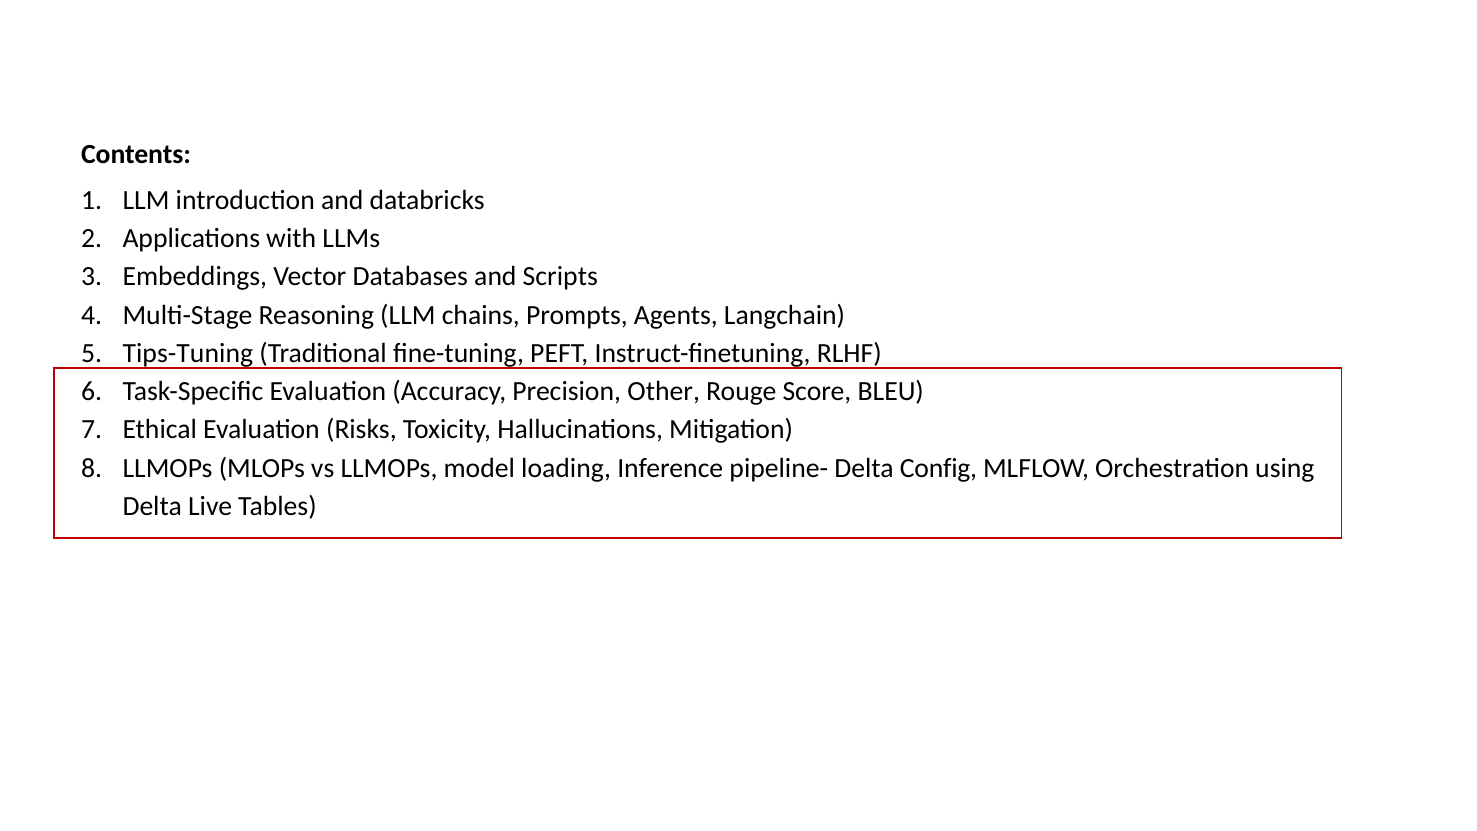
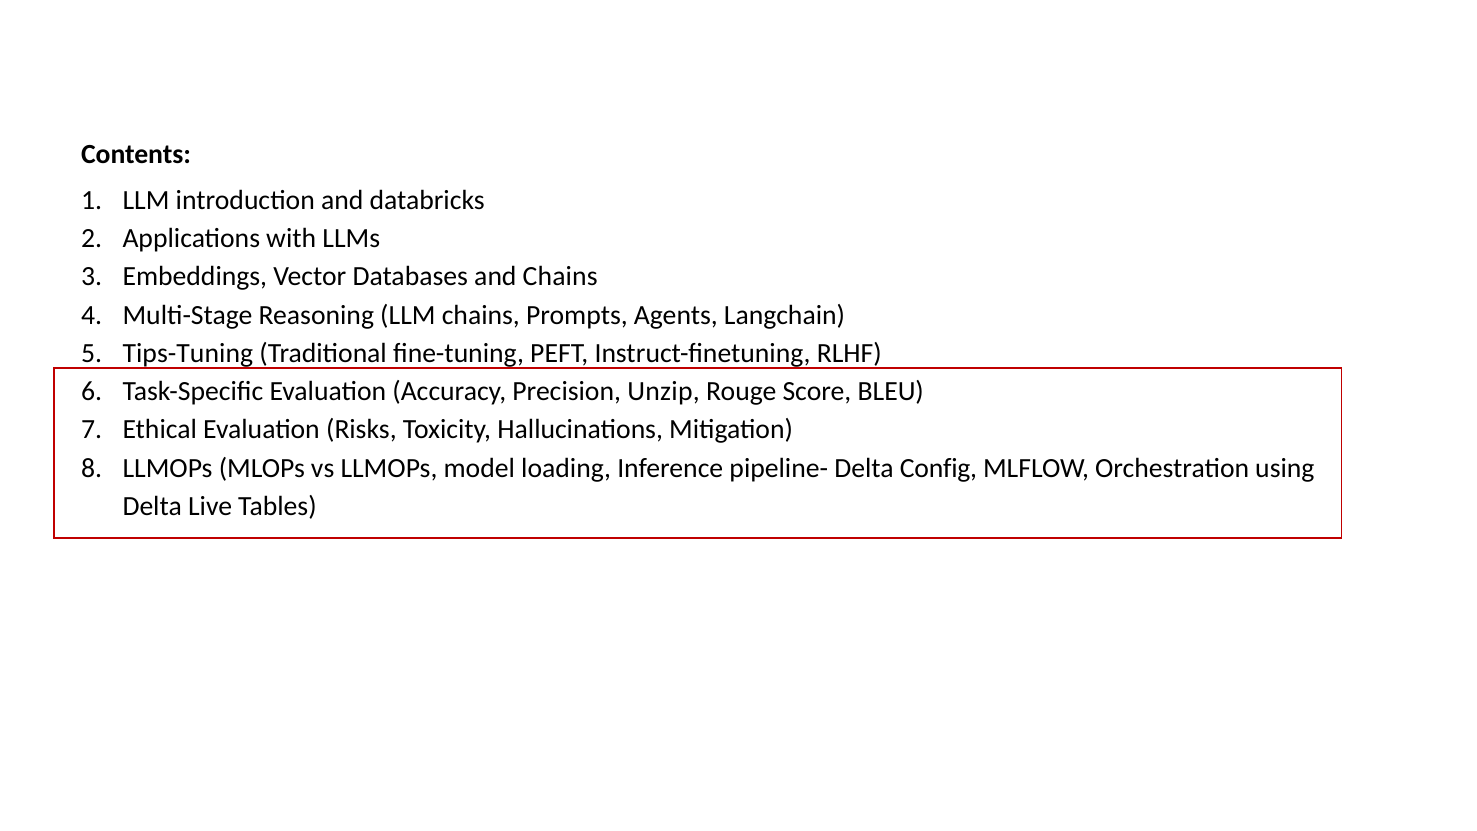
and Scripts: Scripts -> Chains (560, 277)
Other: Other -> Unzip (664, 391)
